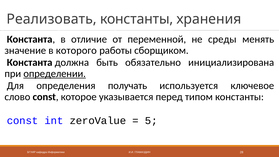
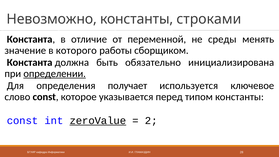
Реализовать: Реализовать -> Невозможно (52, 19)
хранения: хранения -> строками (209, 19)
получать: получать -> получает (127, 86)
zeroValue underline: none -> present (98, 121)
5: 5 -> 2 (151, 121)
